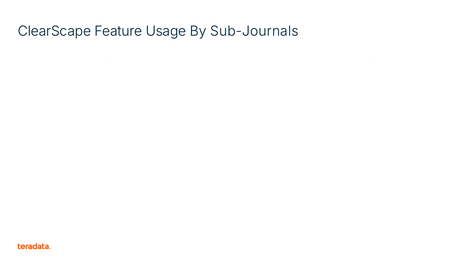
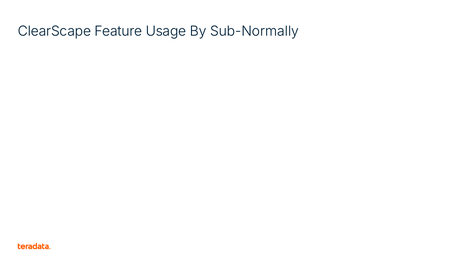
Sub-Journals: Sub-Journals -> Sub-Normally (254, 31)
